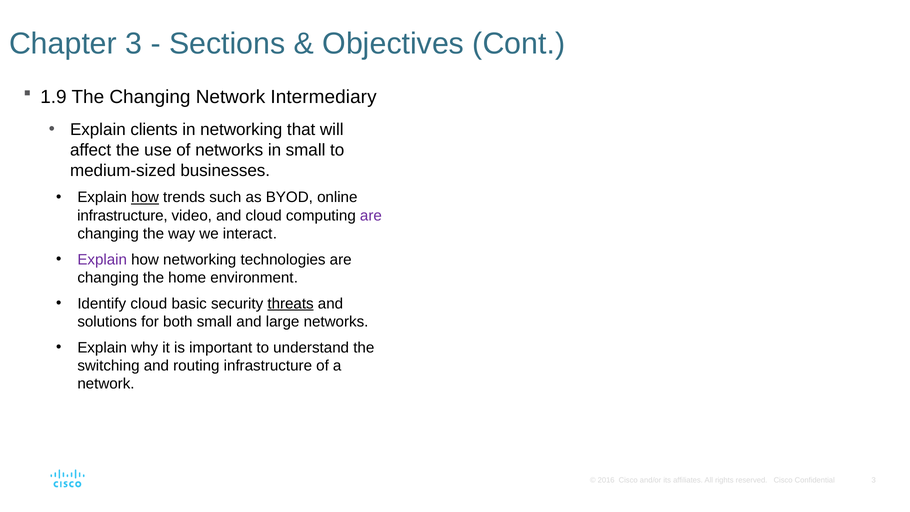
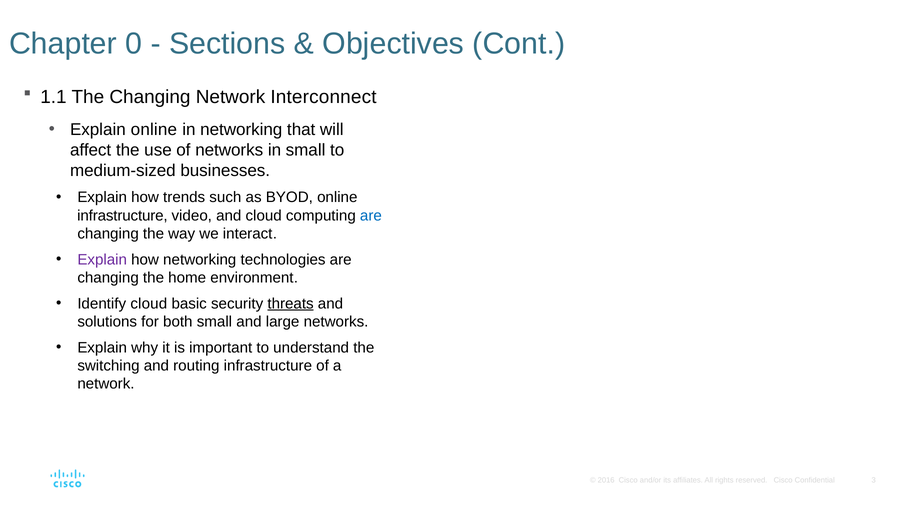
Chapter 3: 3 -> 0 (134, 44)
1.9: 1.9 -> 1.1 (53, 97)
Intermediary: Intermediary -> Interconnect (323, 97)
Explain clients: clients -> online (154, 130)
how underline: present -> none (145, 197)
are colour: purple -> blue (371, 216)
